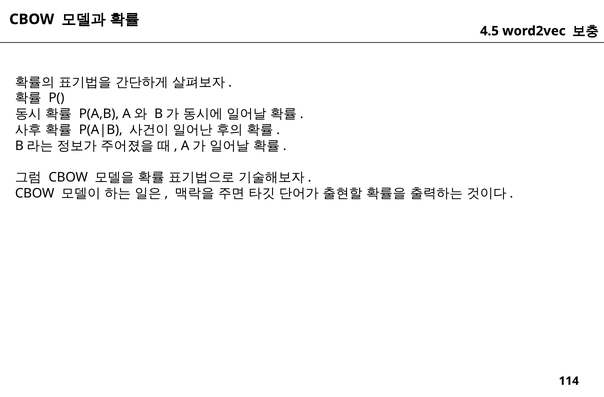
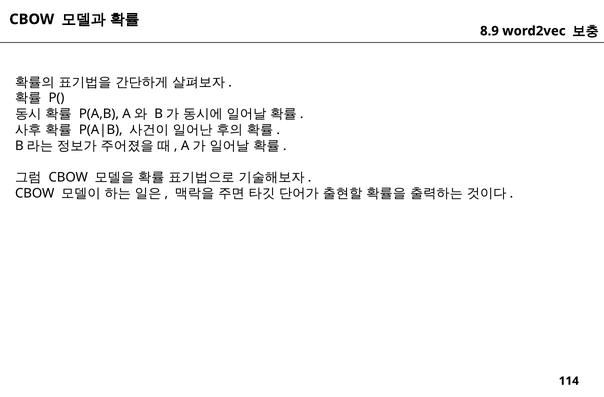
4.5: 4.5 -> 8.9 (489, 31)
